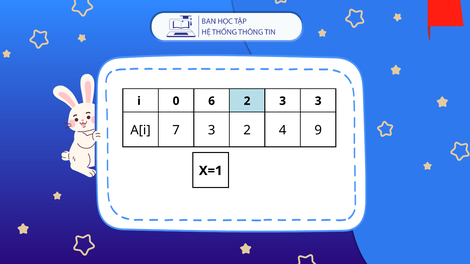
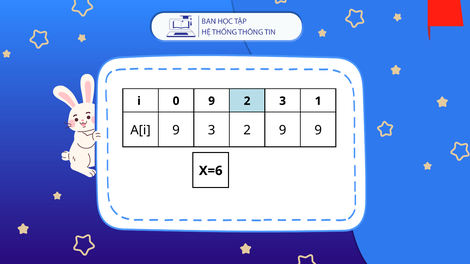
0 6: 6 -> 9 (212, 101)
3 3: 3 -> 1 (318, 101)
A[i 7: 7 -> 9 (176, 130)
2 4: 4 -> 9 (283, 130)
X=1: X=1 -> X=6 (211, 171)
